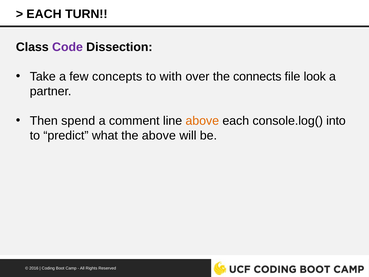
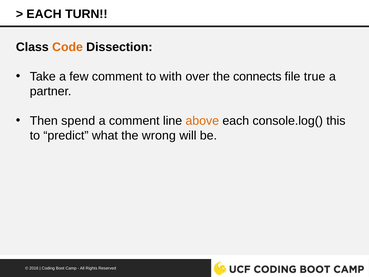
Code colour: purple -> orange (67, 47)
few concepts: concepts -> comment (117, 76)
look: look -> true (315, 76)
into: into -> this (336, 121)
the above: above -> wrong (159, 136)
